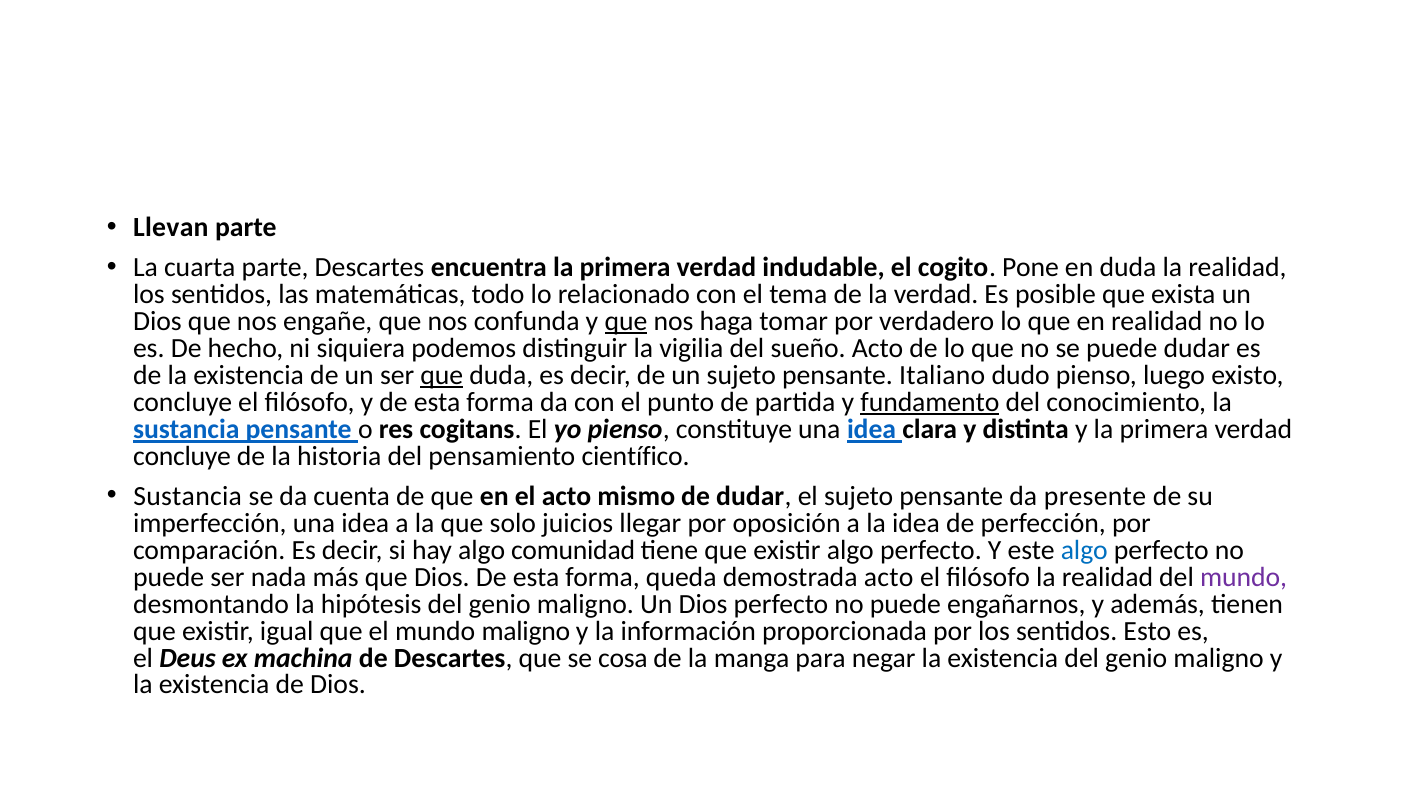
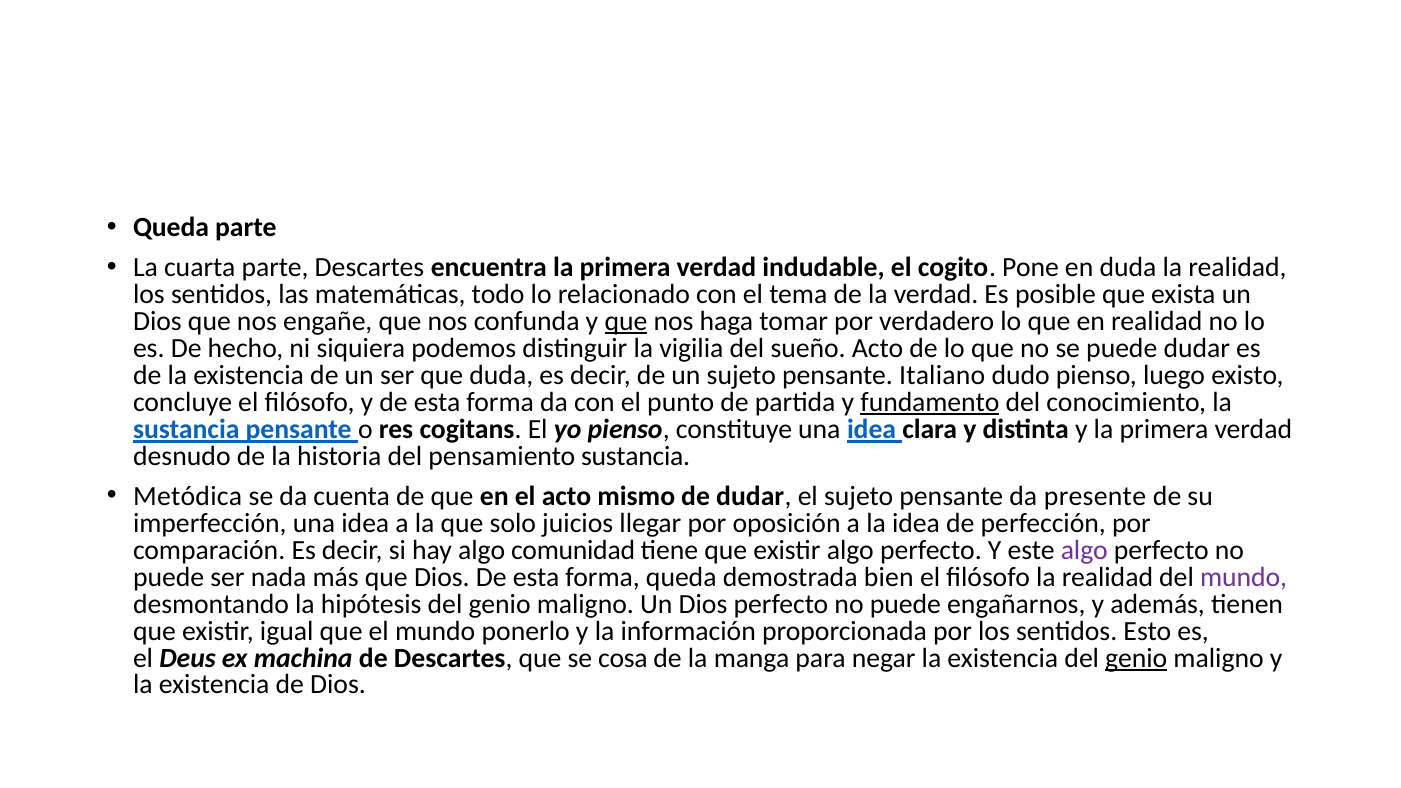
Llevan: Llevan -> Queda (171, 227)
que underline: present -> none (442, 375)
concluye: concluye -> desnudo (182, 456)
pensamiento científico: científico -> sustancia (636, 456)
Sustancia: Sustancia -> Metódica (188, 496)
algo colour: blue -> purple (1084, 550)
demostrada acto: acto -> bien (889, 577)
mundo maligno: maligno -> ponerlo (526, 631)
genio underline: none -> present (1136, 658)
